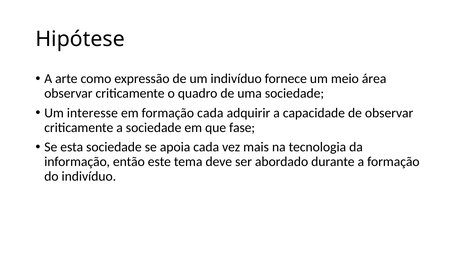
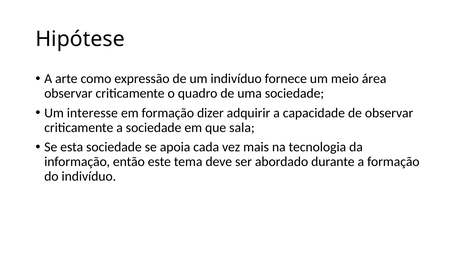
formação cada: cada -> dizer (210, 113)
fase: fase -> sala (242, 128)
